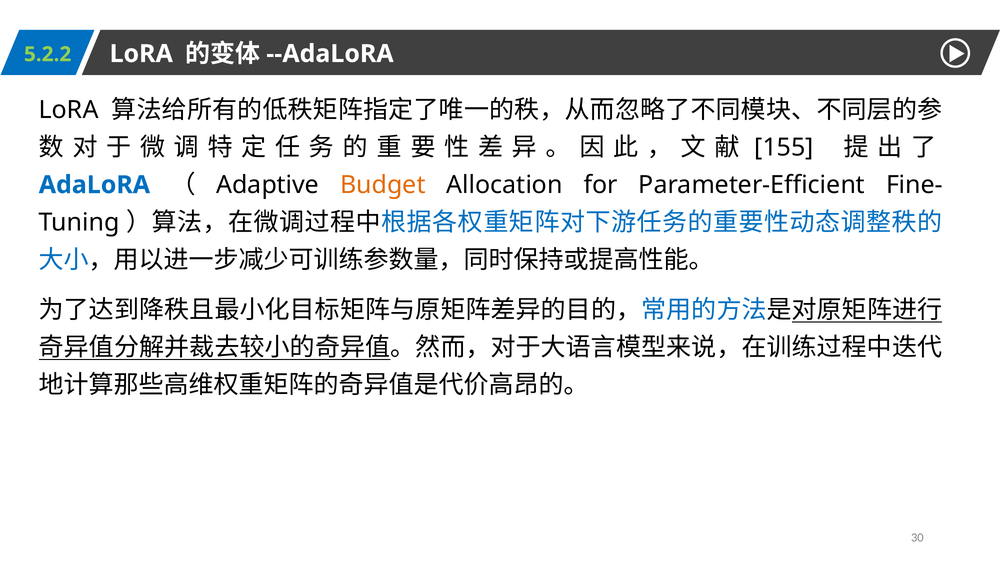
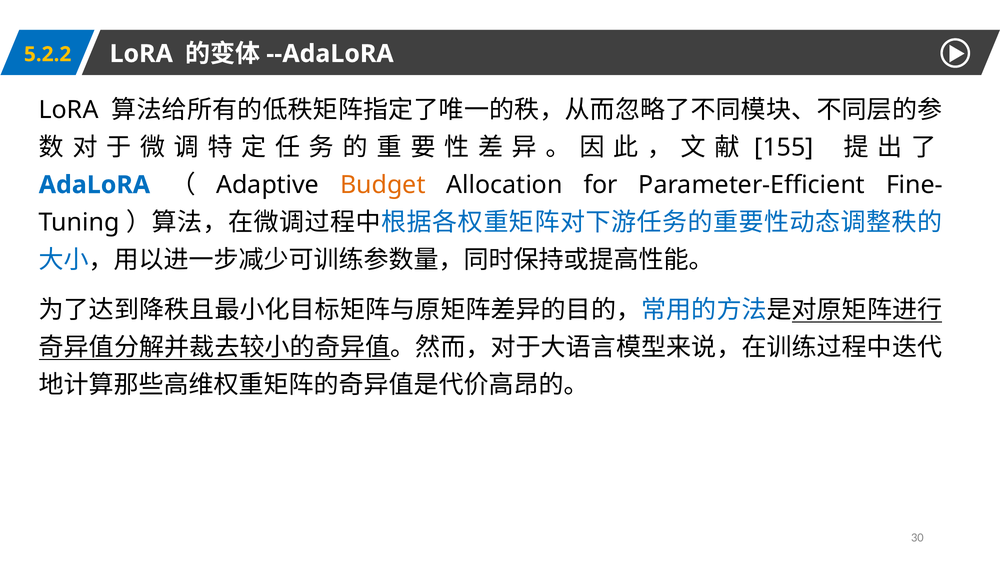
5.2.2 colour: light green -> yellow (48, 54)
